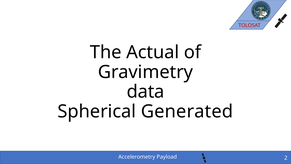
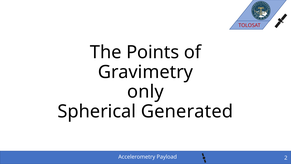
Actual: Actual -> Points (153, 52)
data: data -> only (145, 92)
